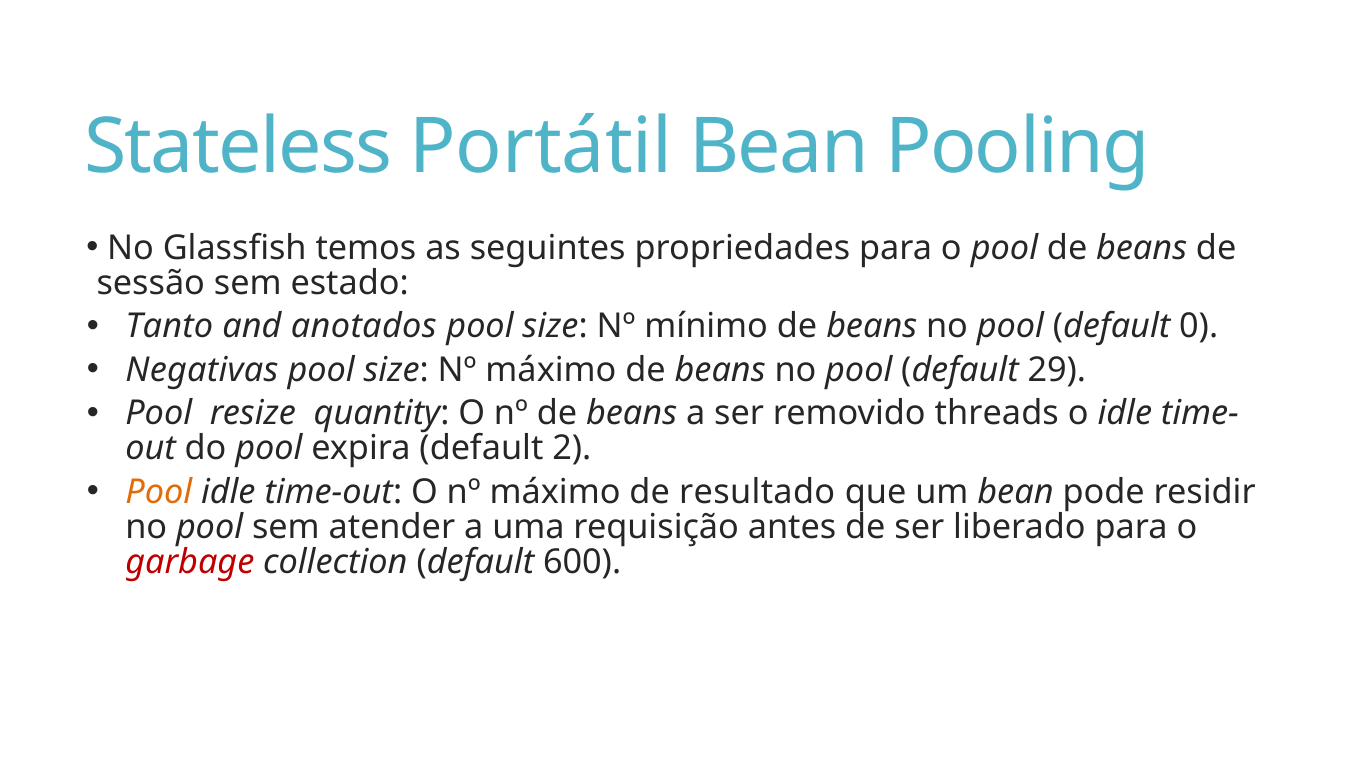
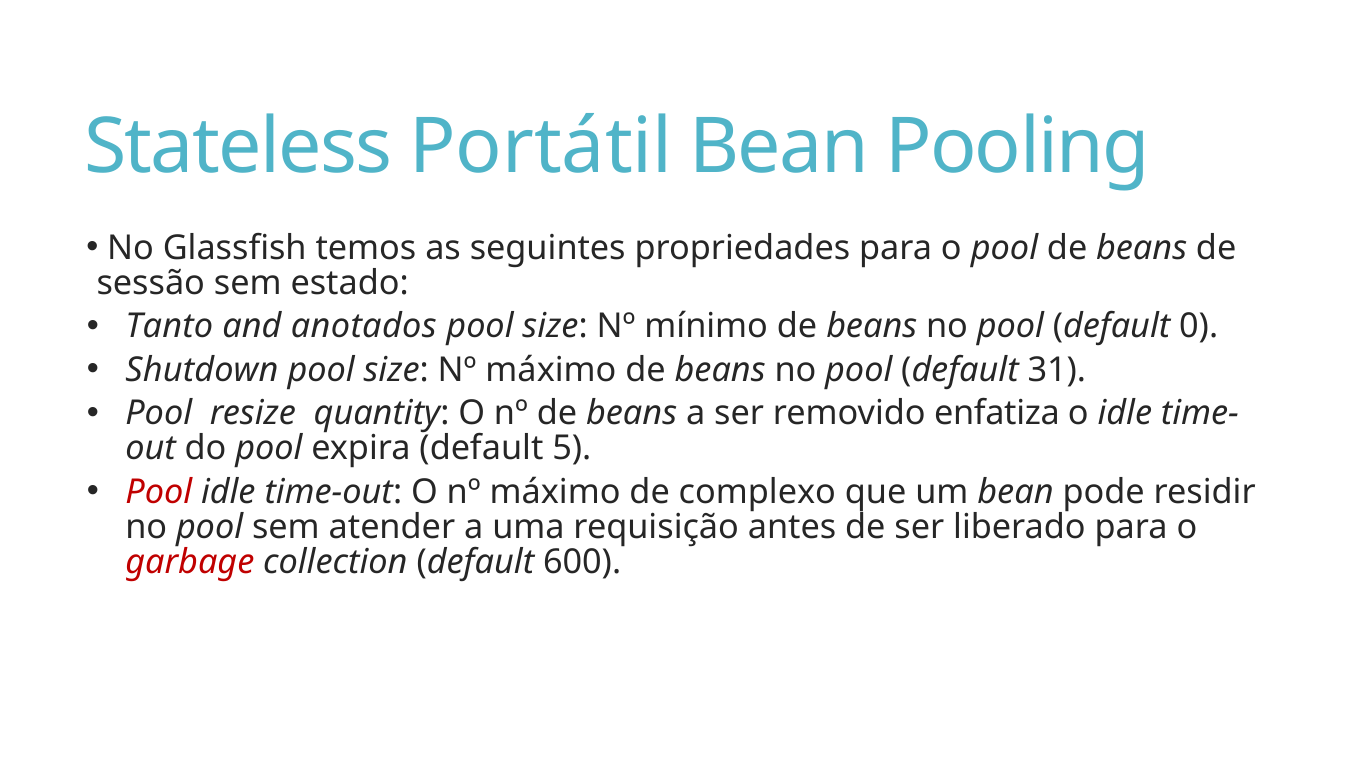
Negativas: Negativas -> Shutdown (202, 370)
29: 29 -> 31 (1057, 370)
threads: threads -> enfatiza (997, 413)
2: 2 -> 5 (572, 448)
Pool colour: orange -> red (159, 492)
resultado: resultado -> complexo (757, 492)
